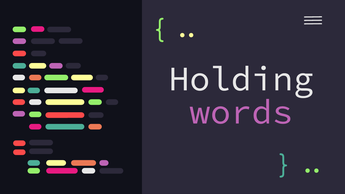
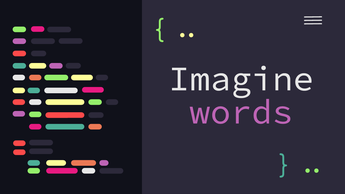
Holding: Holding -> Imagine (241, 79)
